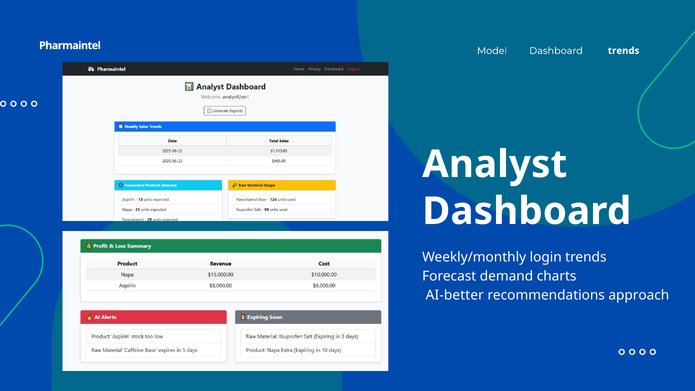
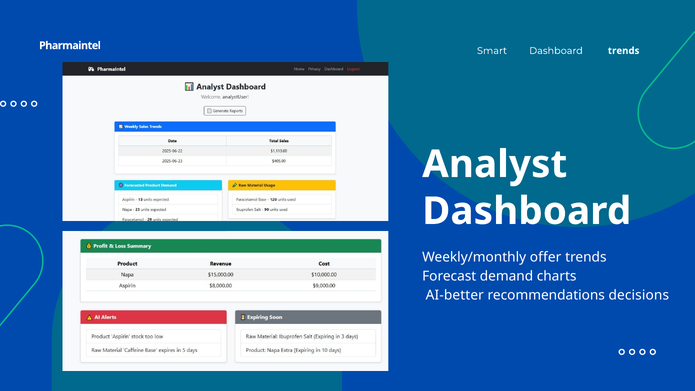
Model: Model -> Smart (492, 51)
login: login -> offer (546, 257)
approach: approach -> decisions (639, 295)
